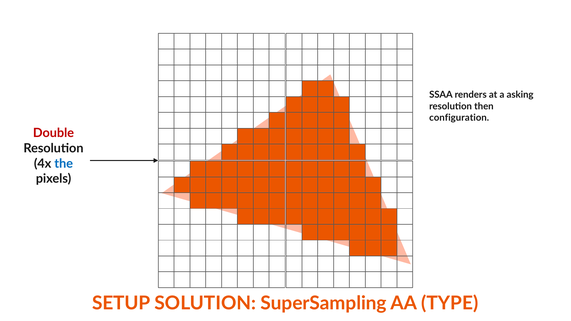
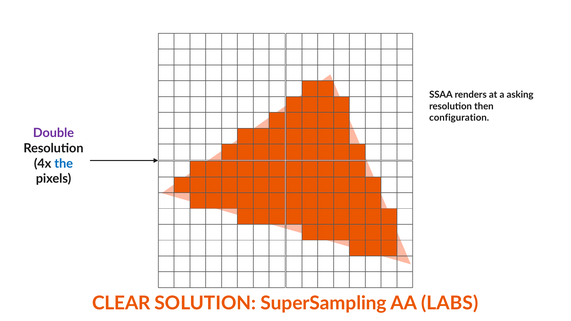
Double colour: red -> purple (53, 133)
SETUP: SETUP -> CLEAR (121, 303)
TYPE: TYPE -> LABS (450, 303)
